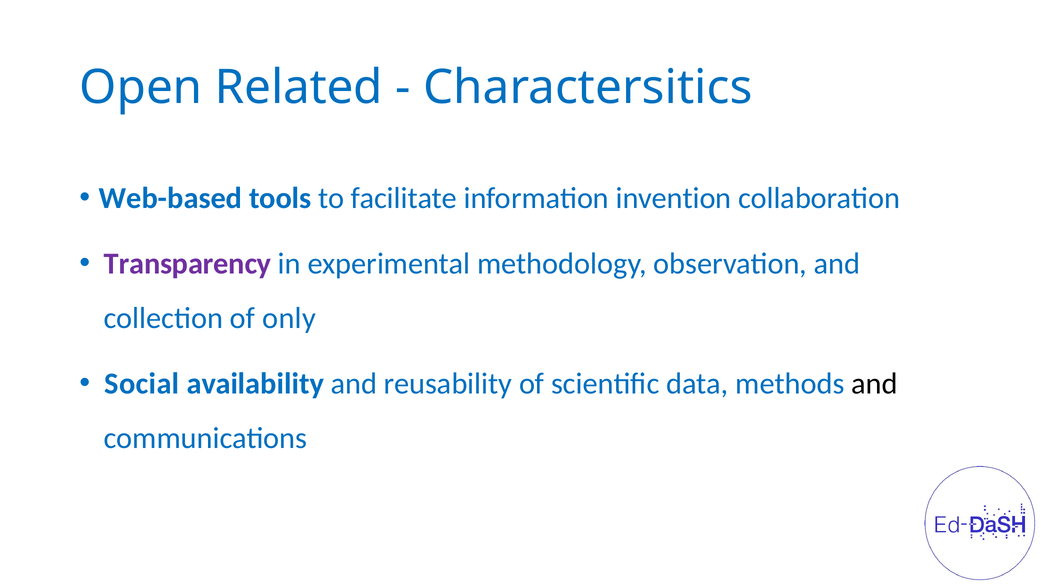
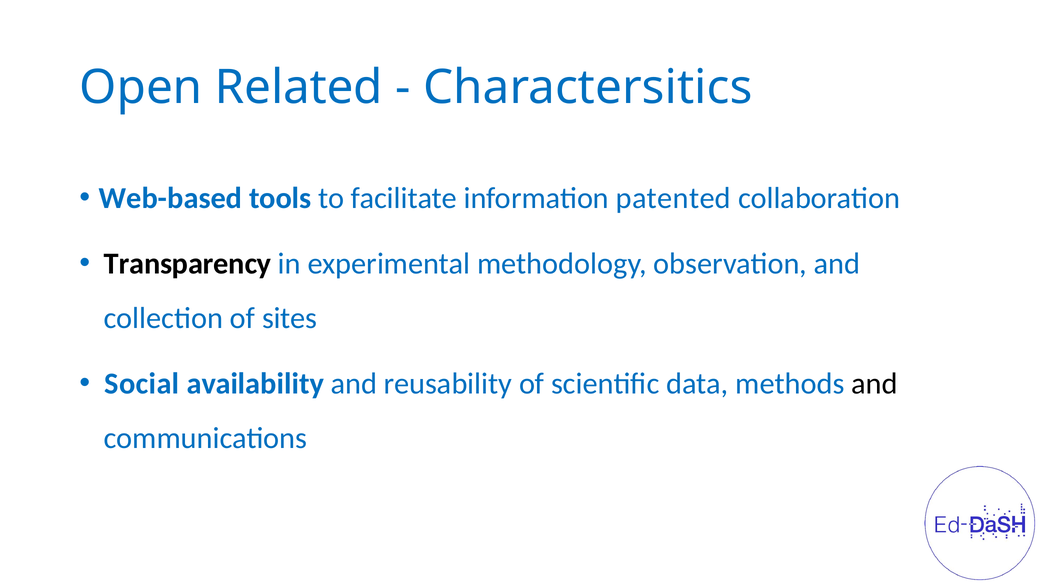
invention: invention -> patented (673, 198)
Transparency colour: purple -> black (188, 264)
only: only -> sites (289, 318)
